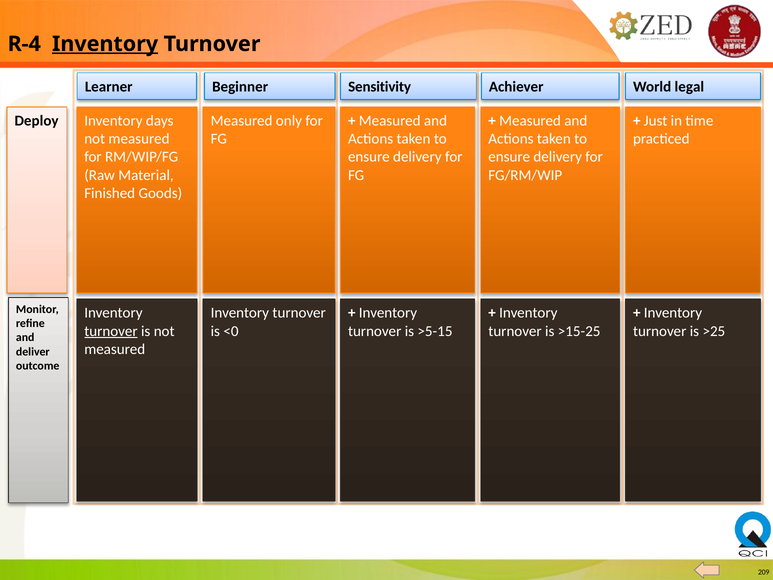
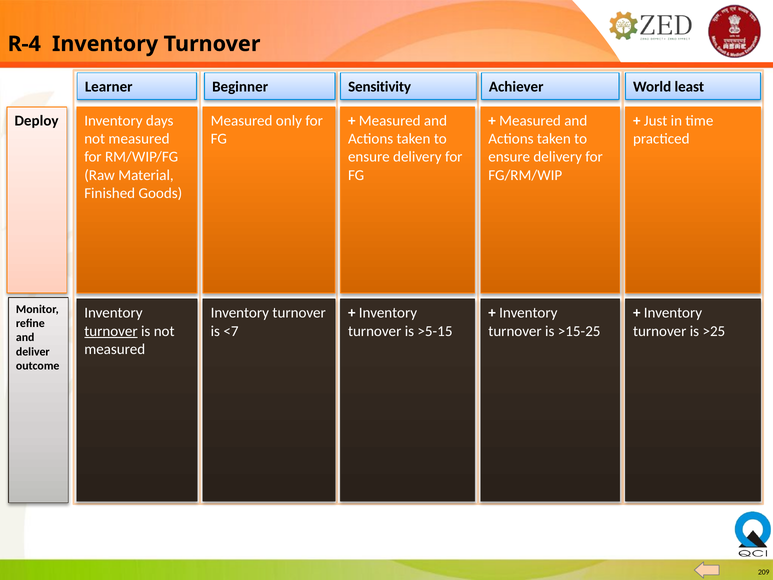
Inventory underline: present -> none (105, 44)
legal: legal -> least (689, 87)
<0: <0 -> <7 (231, 331)
